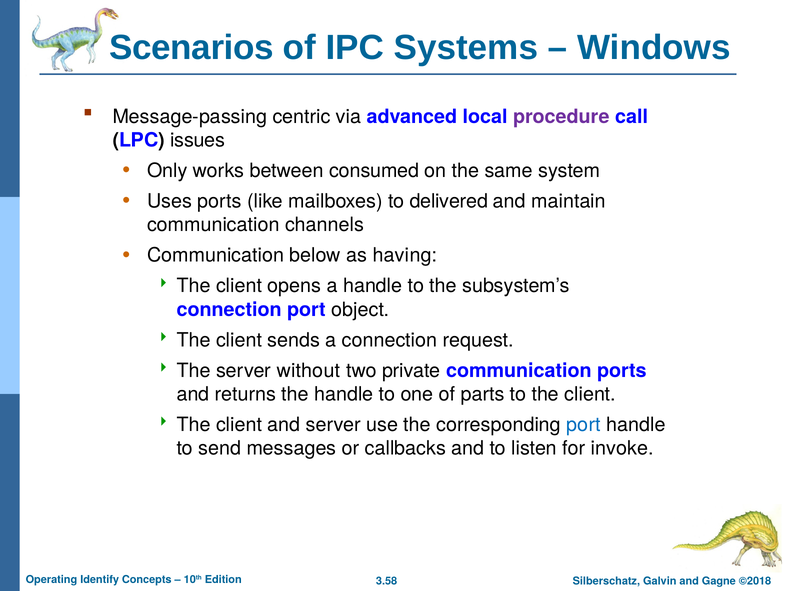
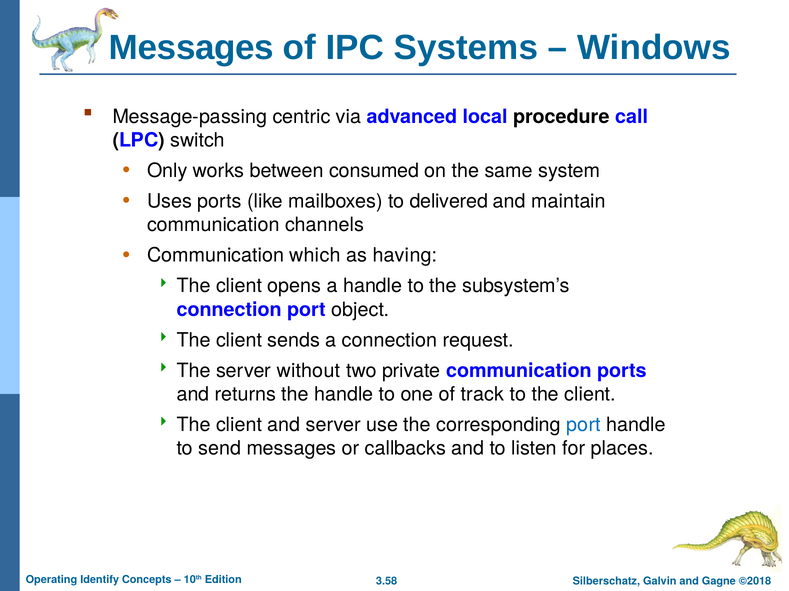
Scenarios: Scenarios -> Messages (191, 48)
procedure colour: purple -> black (561, 117)
issues: issues -> switch (198, 140)
below: below -> which (315, 256)
parts: parts -> track (482, 395)
invoke: invoke -> places (622, 449)
